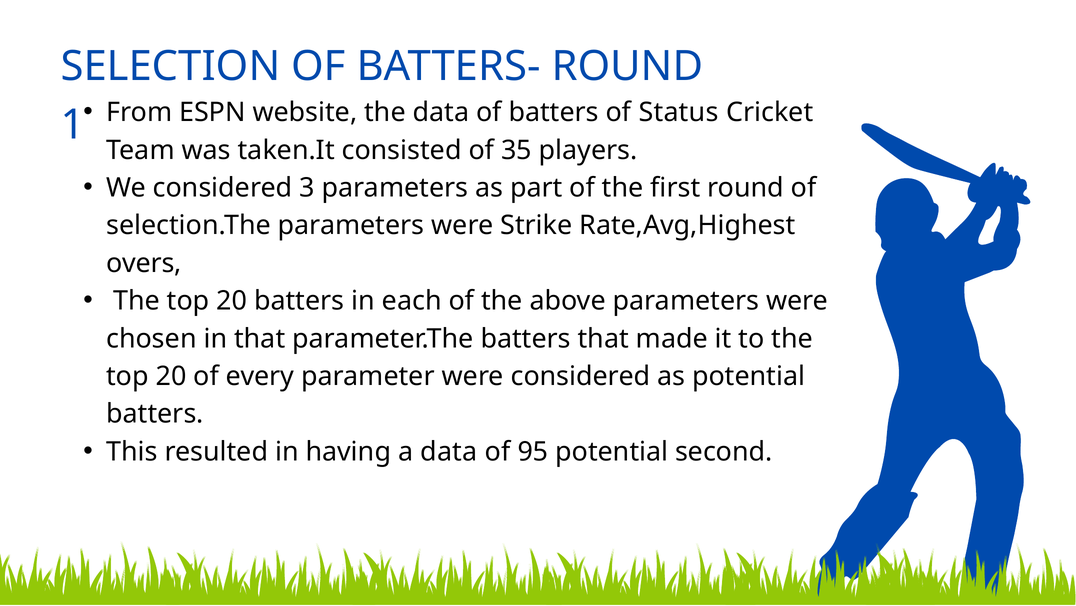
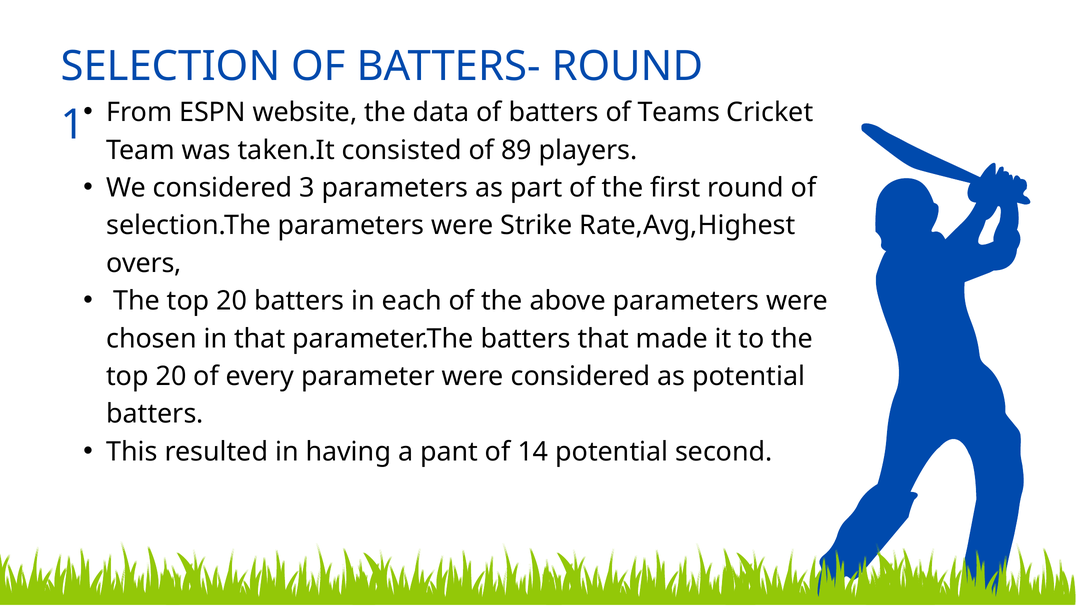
Status: Status -> Teams (679, 112)
35: 35 -> 89 (516, 150)
a data: data -> pant (449, 451)
95: 95 -> 14 (533, 451)
